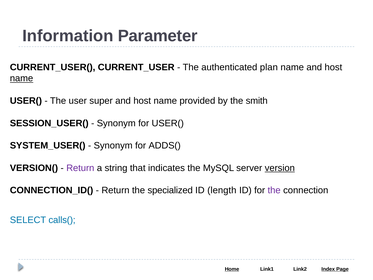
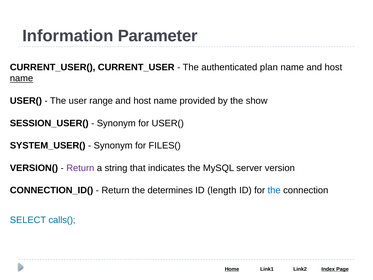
super: super -> range (101, 101)
smith: smith -> show (257, 101)
ADDS(: ADDS( -> FILES( (165, 145)
version underline: present -> none (280, 168)
specialized: specialized -> determines (170, 190)
the colour: purple -> blue (274, 190)
